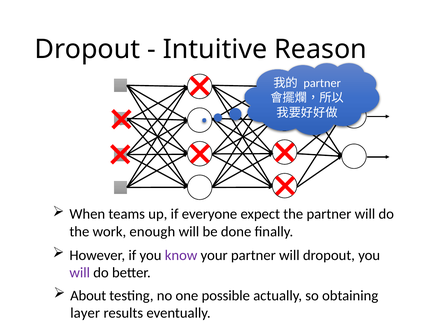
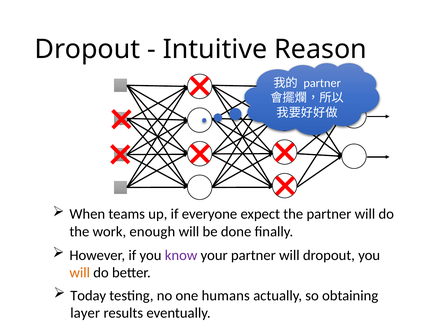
will colour: purple -> orange (80, 273)
About: About -> Today (88, 296)
possible: possible -> humans (226, 296)
